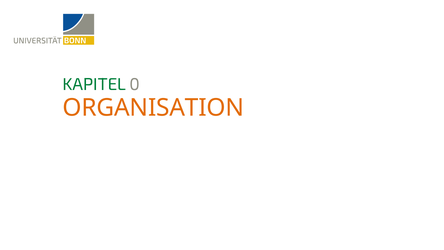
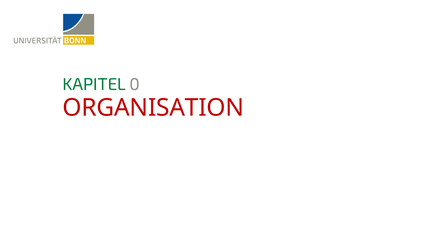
ORGANISATION colour: orange -> red (153, 108)
